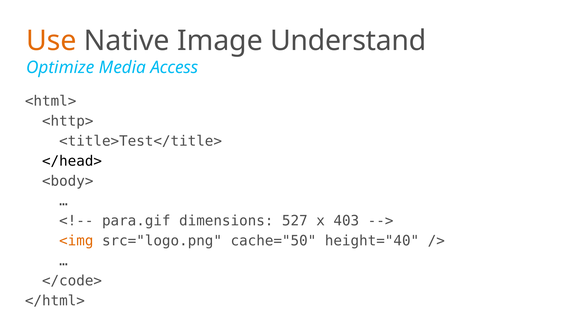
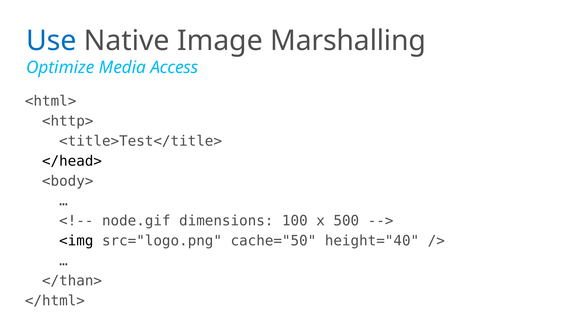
Use colour: orange -> blue (51, 41)
Understand: Understand -> Marshalling (348, 41)
para.gif: para.gif -> node.gif (136, 221)
527: 527 -> 100 (295, 221)
403: 403 -> 500 (346, 221)
<img colour: orange -> black (76, 241)
</code>: </code> -> </than> (72, 281)
